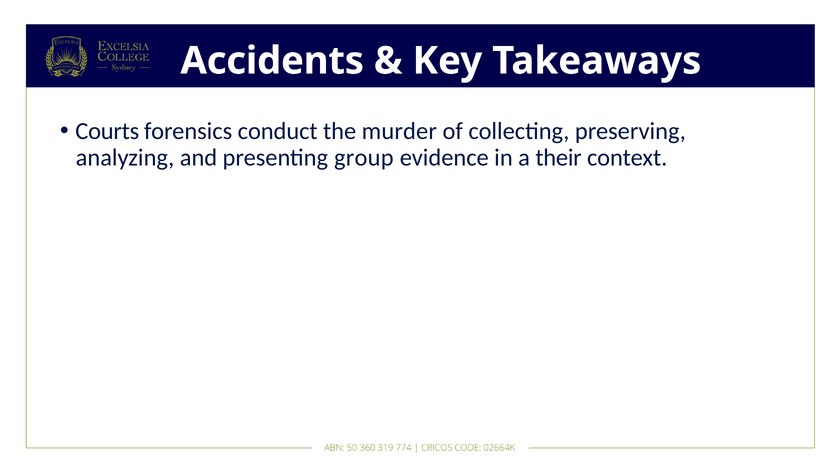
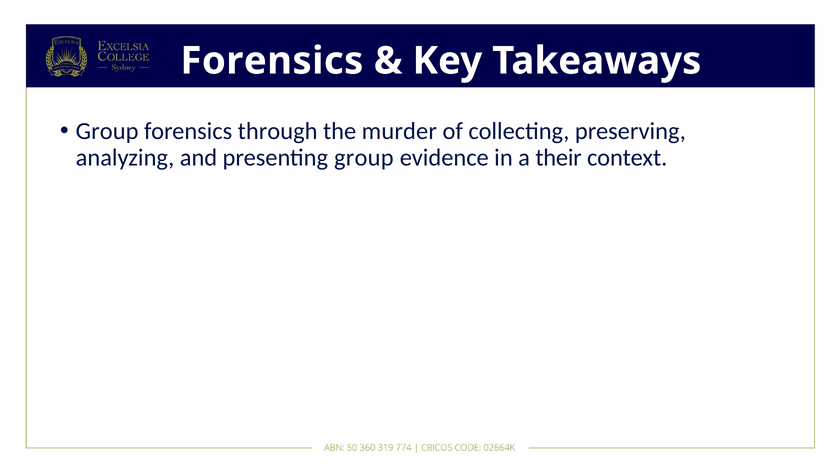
Accidents: Accidents -> Forensics (272, 61)
Courts: Courts -> Group (107, 131)
conduct: conduct -> through (278, 131)
